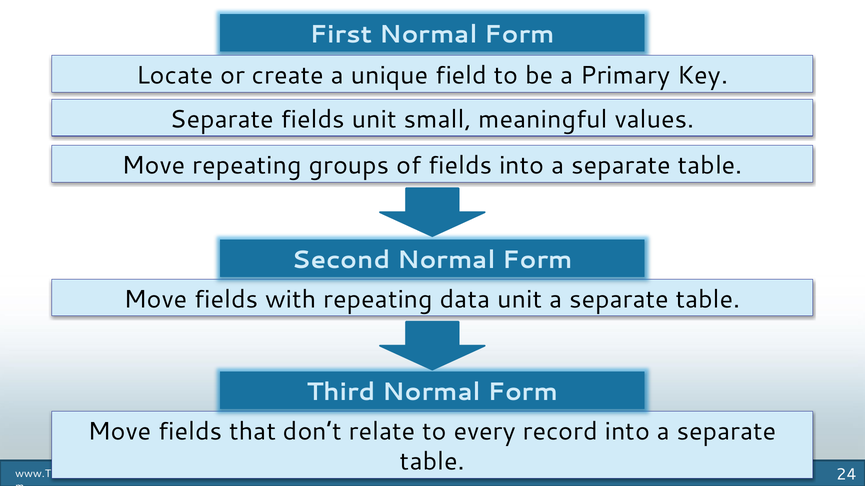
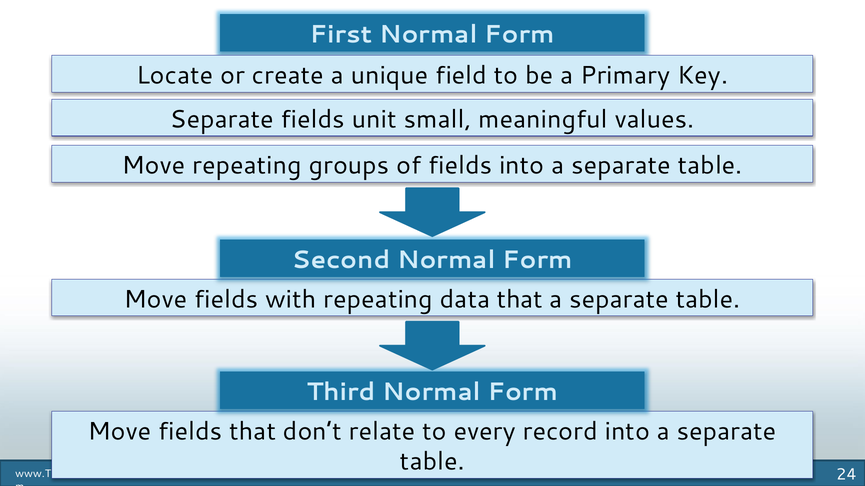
data unit: unit -> that (520, 300)
